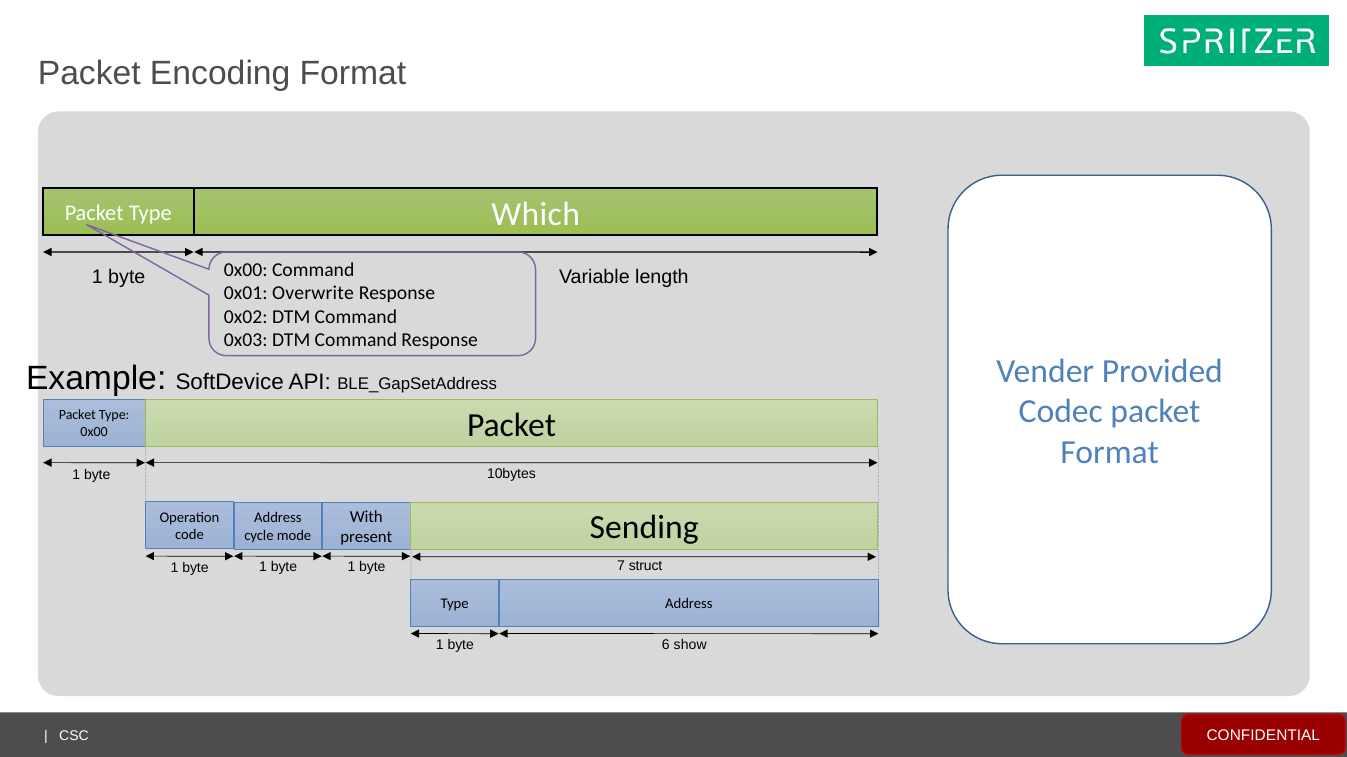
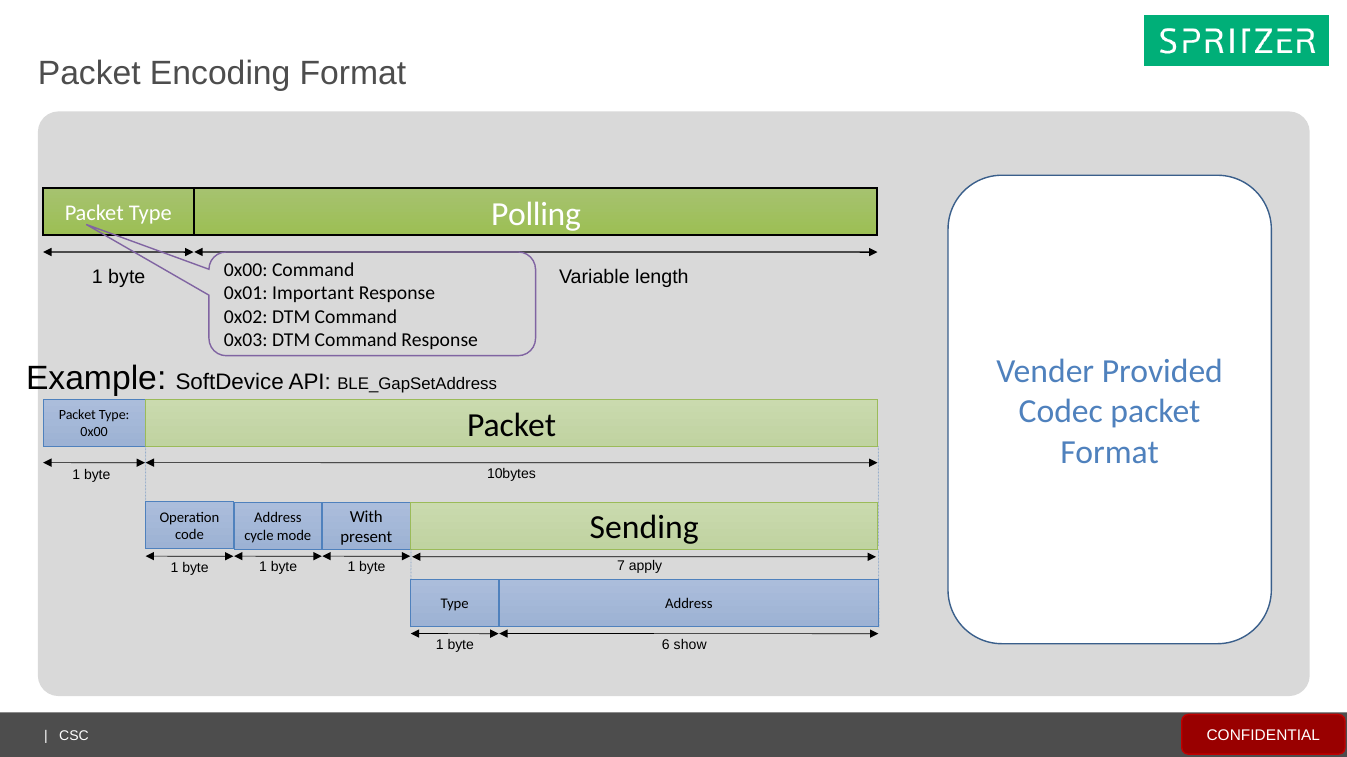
Which: Which -> Polling (536, 214)
Overwrite: Overwrite -> Important (313, 293)
struct: struct -> apply (646, 566)
